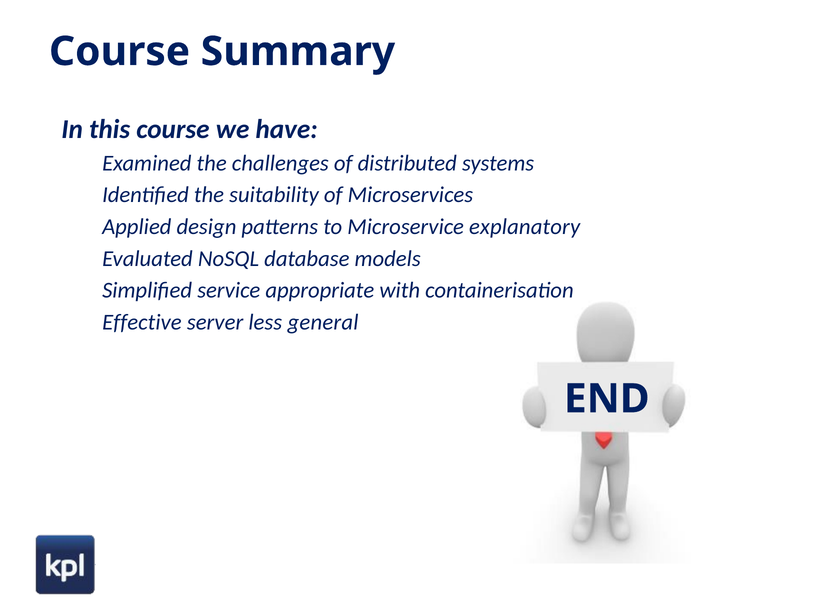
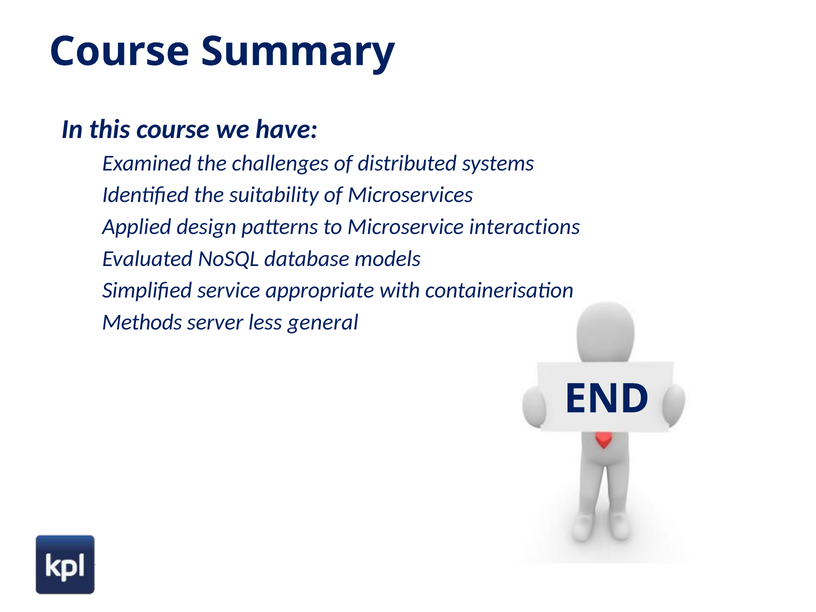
explanatory: explanatory -> interactions (525, 227)
Effective: Effective -> Methods (142, 322)
